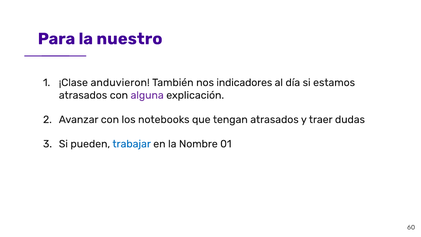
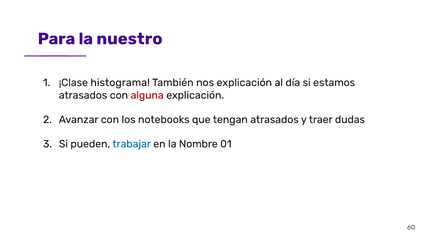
anduvieron: anduvieron -> histograma (120, 83)
nos indicadores: indicadores -> explicación (244, 83)
alguna colour: purple -> red (147, 95)
